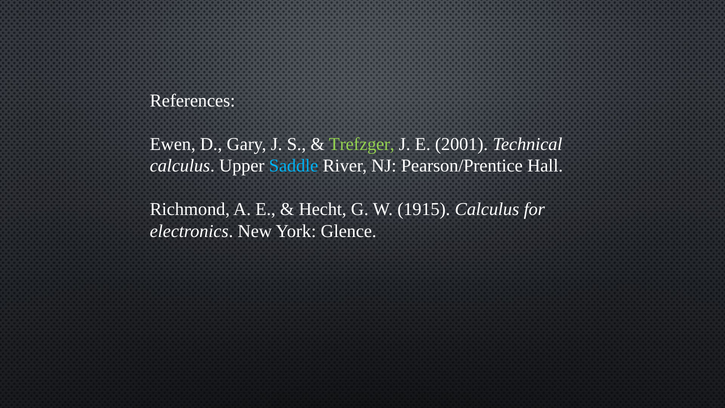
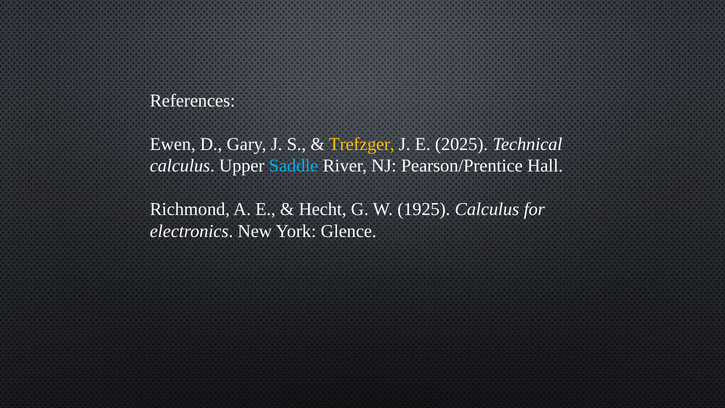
Trefzger colour: light green -> yellow (362, 144)
2001: 2001 -> 2025 (462, 144)
1915: 1915 -> 1925 (424, 209)
